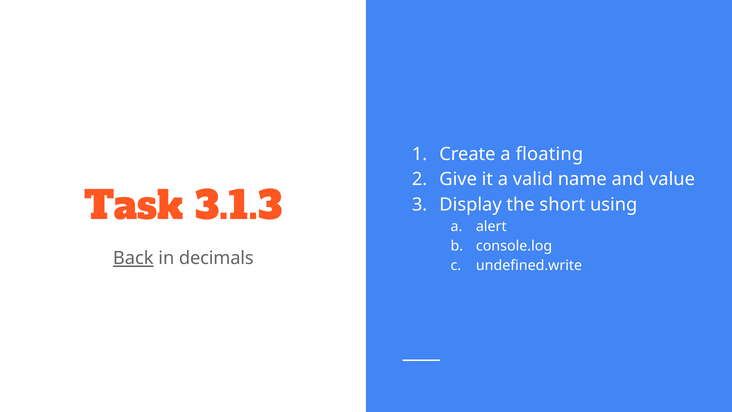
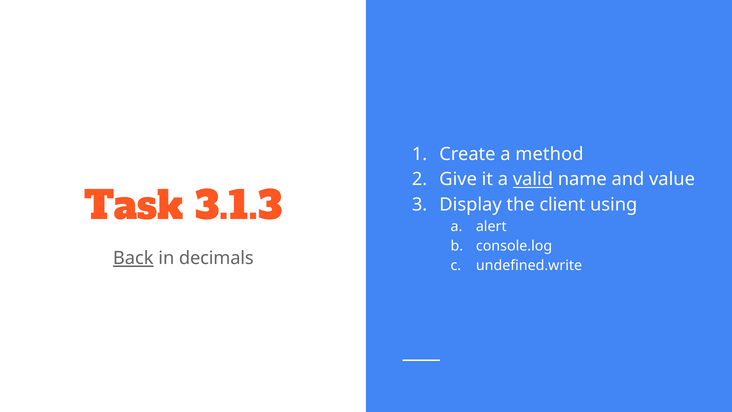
floating: floating -> method (549, 154)
valid underline: none -> present (533, 179)
short: short -> client (562, 205)
